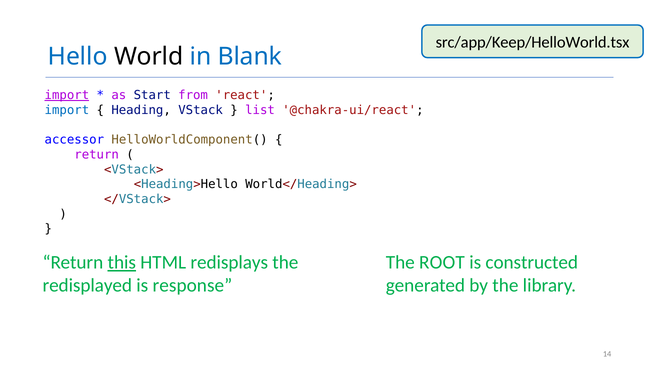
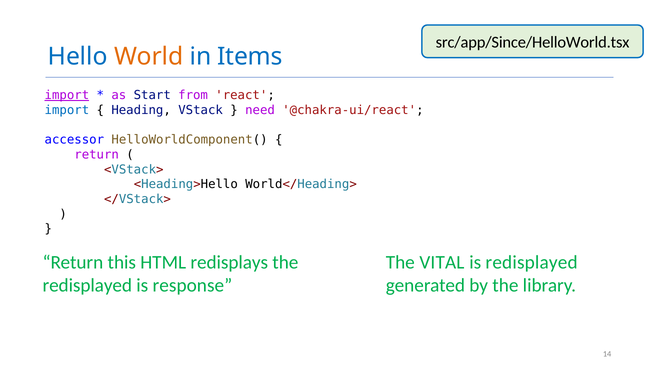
src/app/Keep/HelloWorld.tsx: src/app/Keep/HelloWorld.tsx -> src/app/Since/HelloWorld.tsx (533, 42)
World colour: black -> orange (149, 57)
Blank: Blank -> Items (250, 57)
list: list -> need (260, 110)
this underline: present -> none (122, 262)
ROOT: ROOT -> VITAL (442, 262)
is constructed: constructed -> redisplayed (532, 262)
